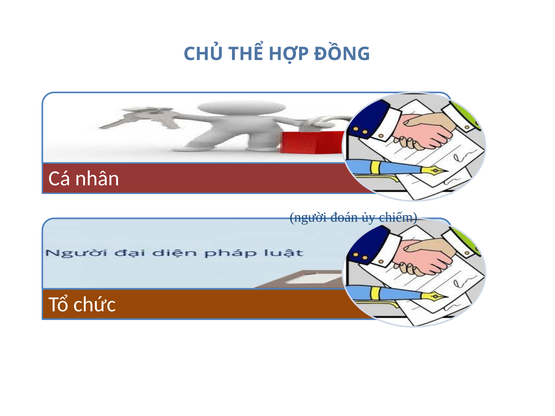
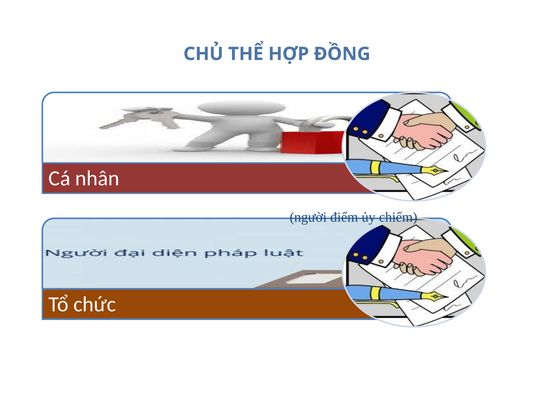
đoán: đoán -> điểm (344, 217)
